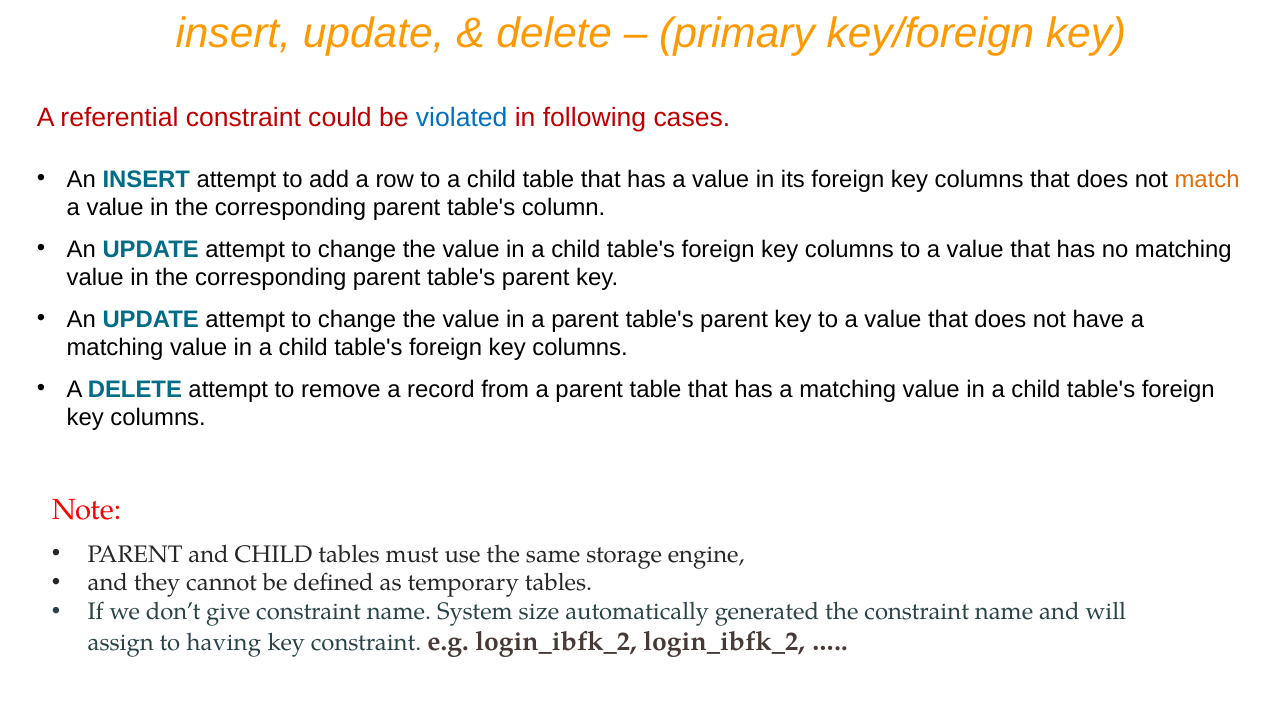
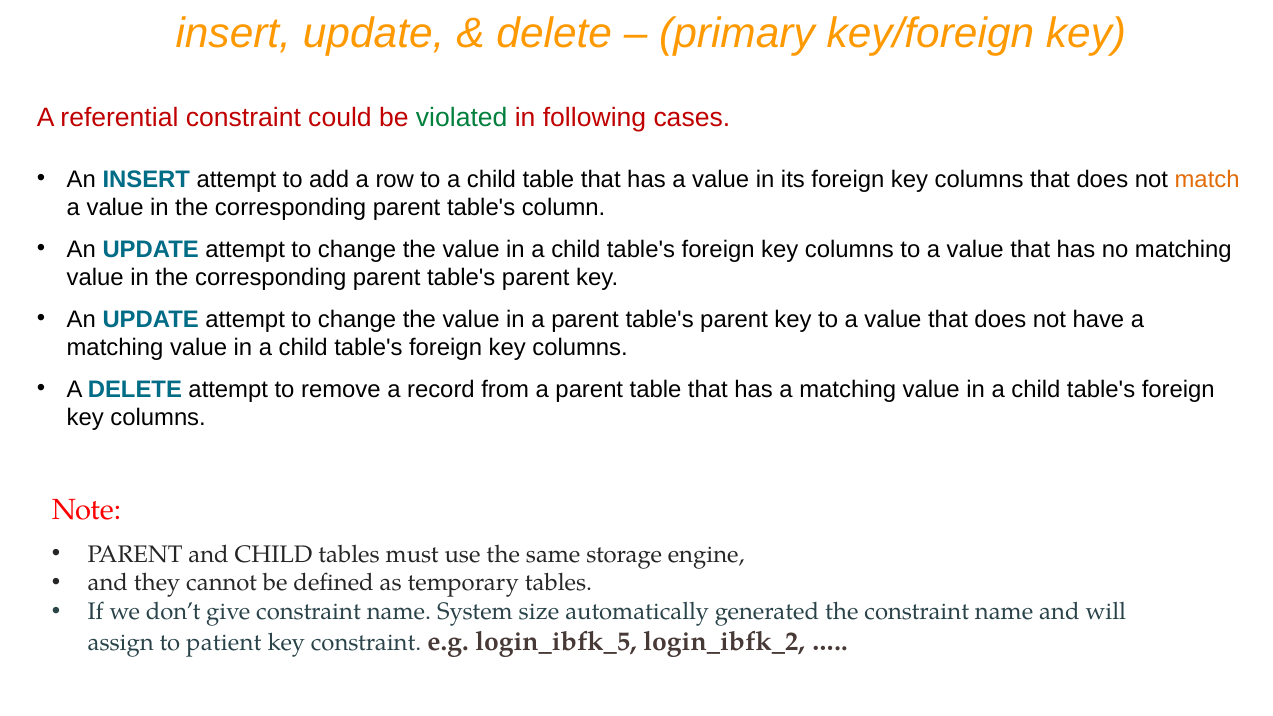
violated colour: blue -> green (462, 117)
having: having -> patient (224, 643)
e.g login_ibfk_2: login_ibfk_2 -> login_ibfk_5 (556, 642)
